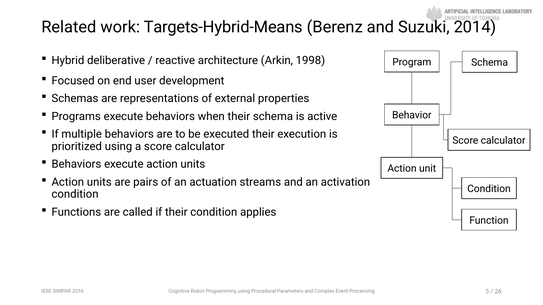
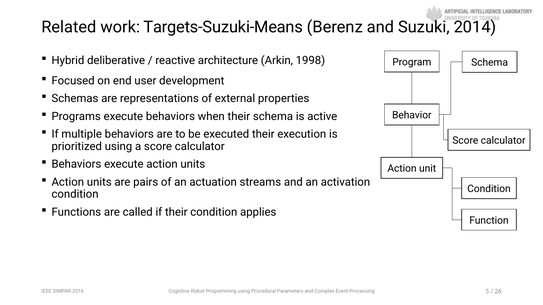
Targets-Hybrid-Means: Targets-Hybrid-Means -> Targets-Suzuki-Means (223, 27)
